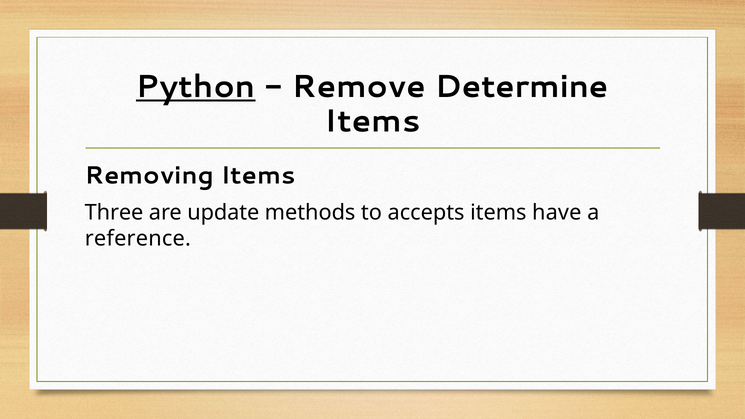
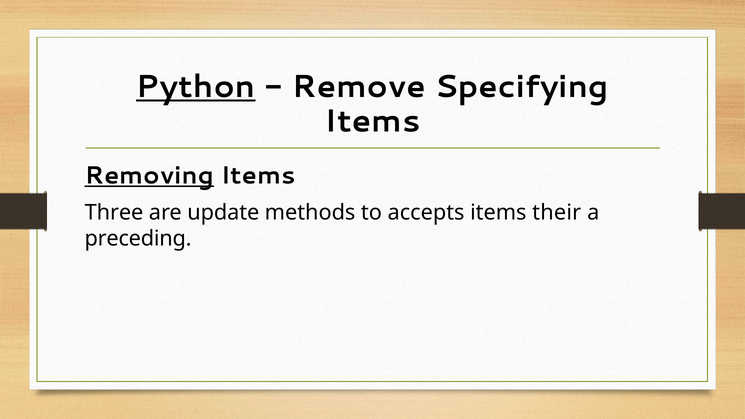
Determine: Determine -> Specifying (522, 87)
Removing underline: none -> present (149, 176)
have: have -> their (557, 212)
reference: reference -> preceding (138, 239)
